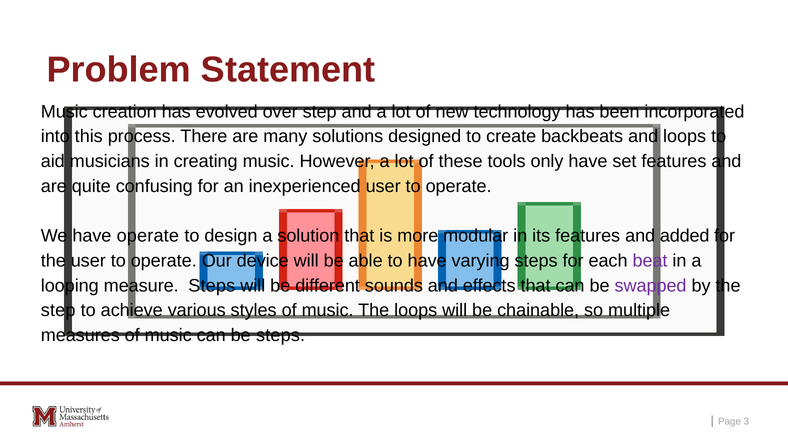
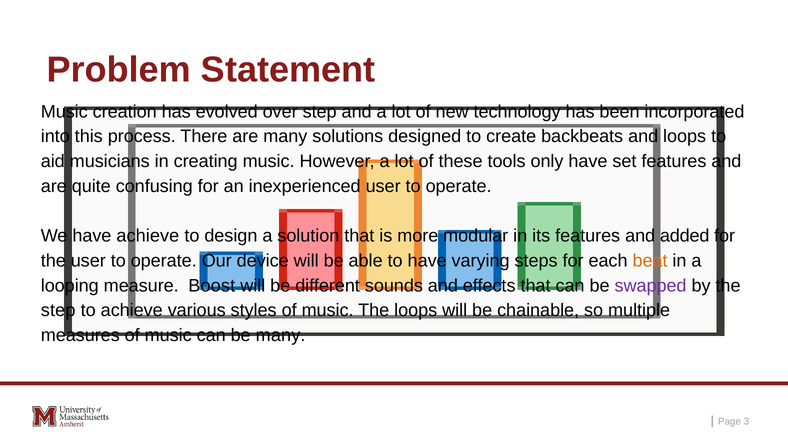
have operate: operate -> achieve (148, 236)
beat colour: purple -> orange (650, 261)
measure Steps: Steps -> Boost (212, 286)
be steps: steps -> many (281, 336)
